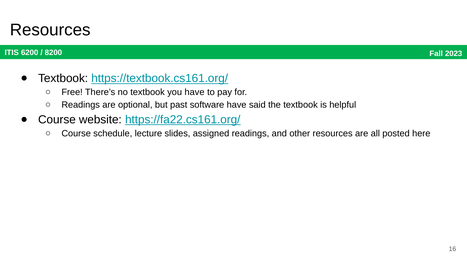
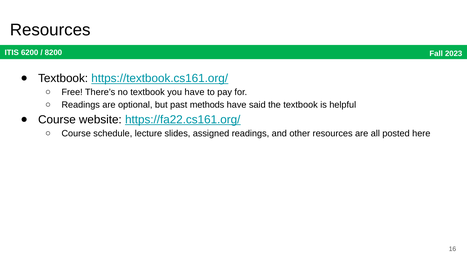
software: software -> methods (207, 105)
